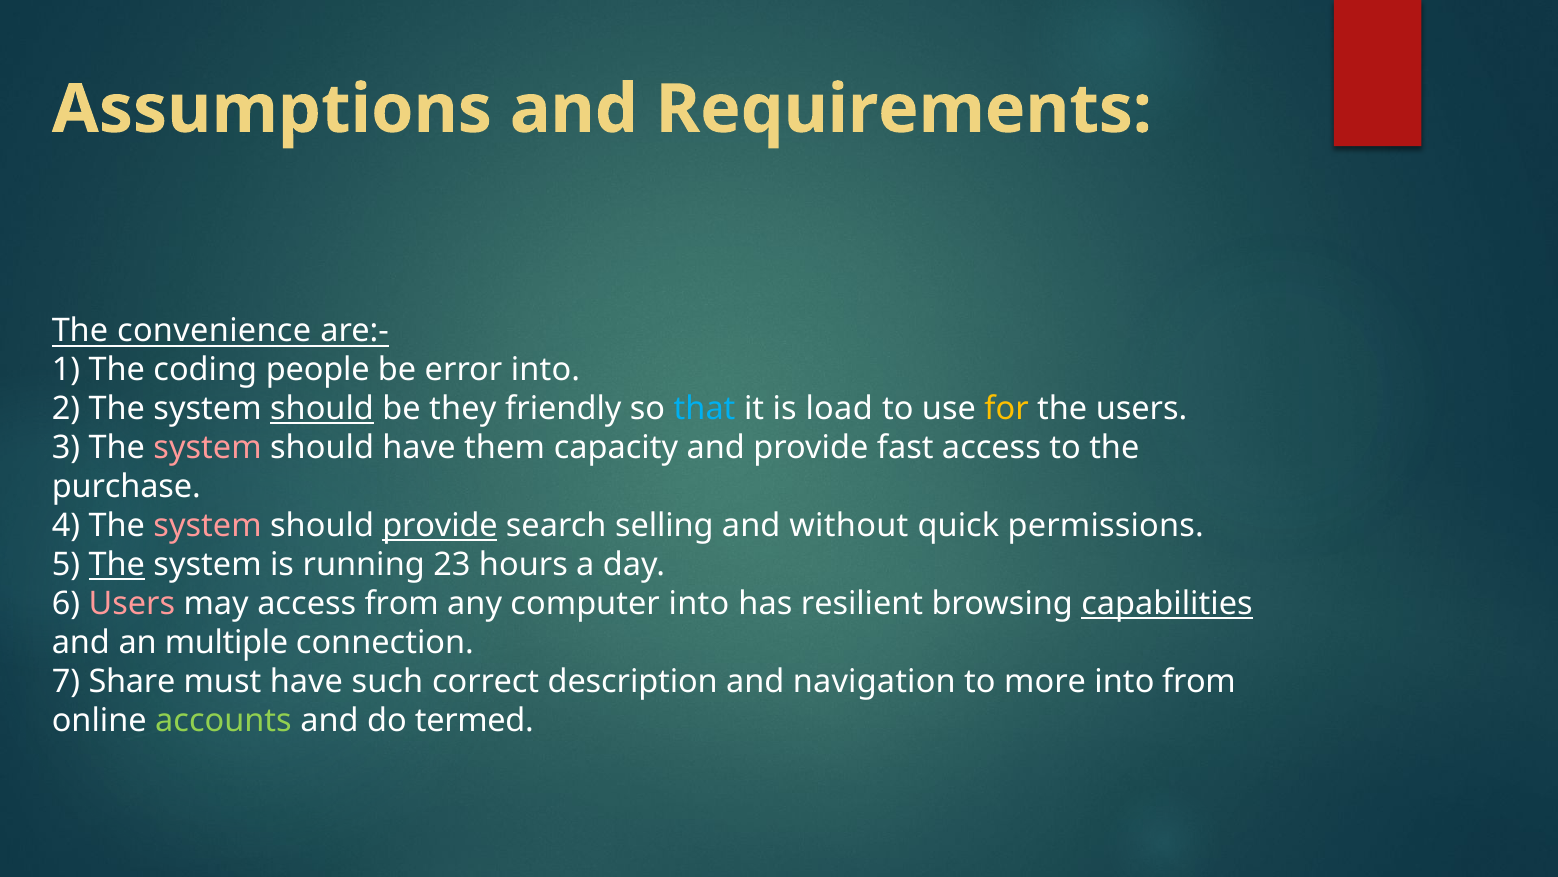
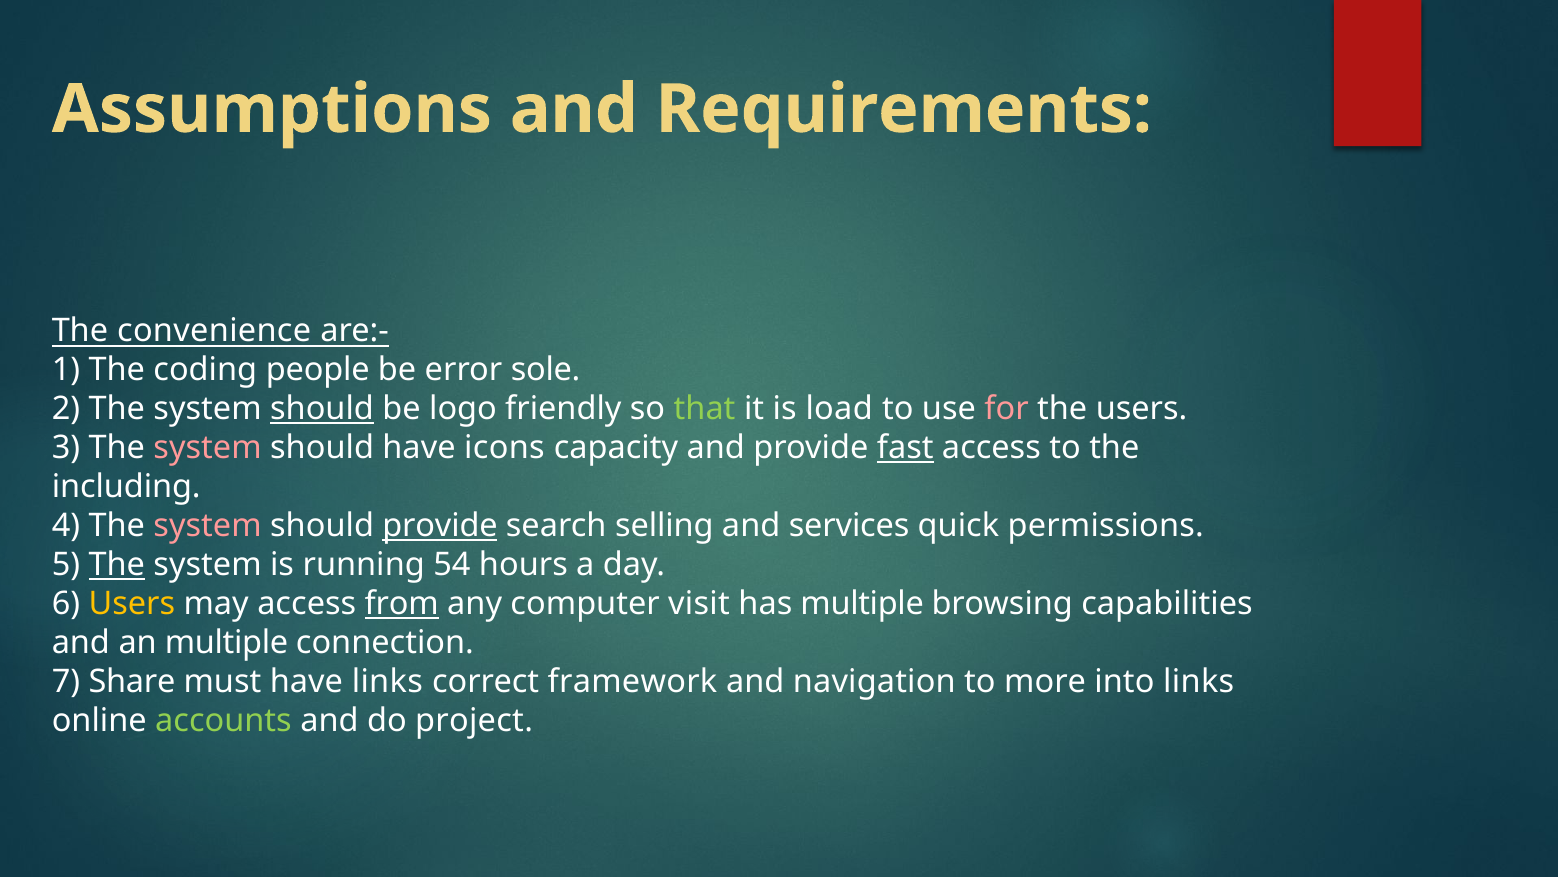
error into: into -> sole (546, 370)
they: they -> logo (463, 409)
that colour: light blue -> light green (705, 409)
for colour: yellow -> pink (1007, 409)
them: them -> icons (504, 448)
fast underline: none -> present (905, 448)
purchase: purchase -> including (126, 487)
without: without -> services (849, 526)
23: 23 -> 54 (452, 565)
Users colour: pink -> yellow (132, 604)
from underline: none -> present (402, 604)
computer into: into -> visit (699, 604)
has resilient: resilient -> multiple (862, 604)
capabilities underline: present -> none (1167, 604)
have such: such -> links (387, 682)
description: description -> framework (632, 682)
into from: from -> links (1199, 682)
termed: termed -> project (474, 721)
